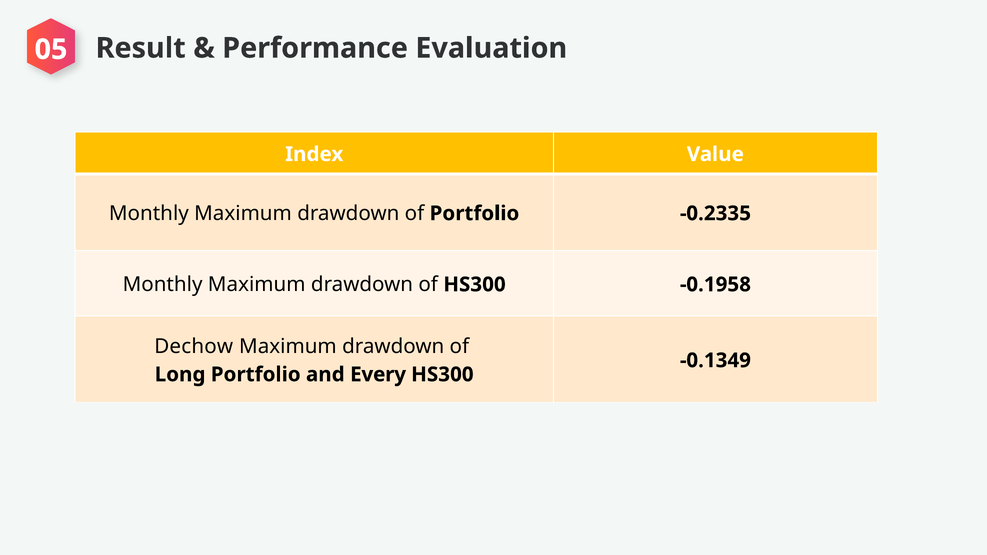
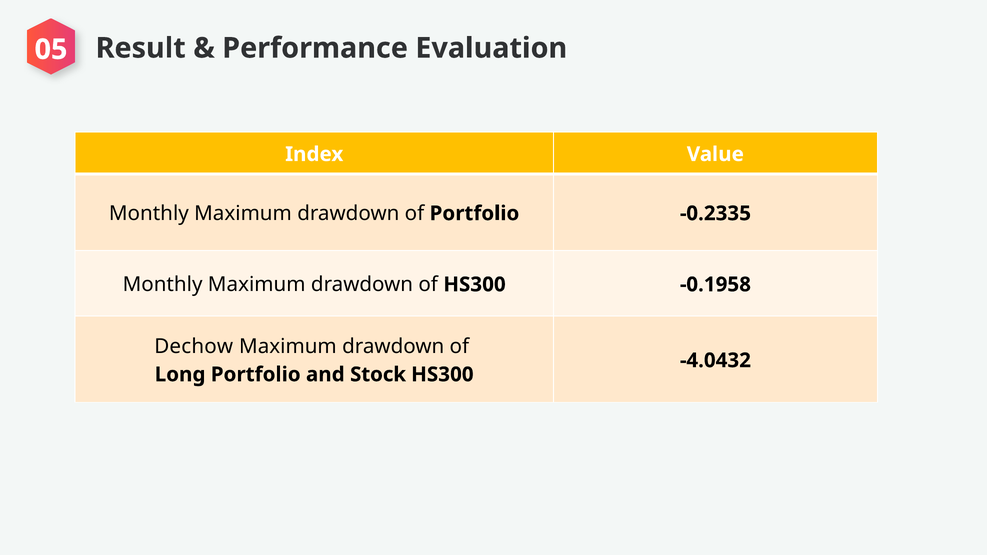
-0.1349: -0.1349 -> -4.0432 (715, 361)
Every: Every -> Stock (378, 375)
